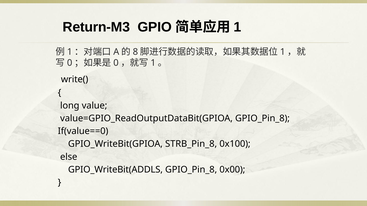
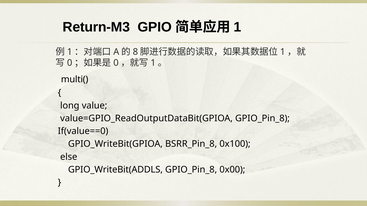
write(: write( -> multi( (75, 79)
STRB_Pin_8: STRB_Pin_8 -> BSRR_Pin_8 (191, 144)
